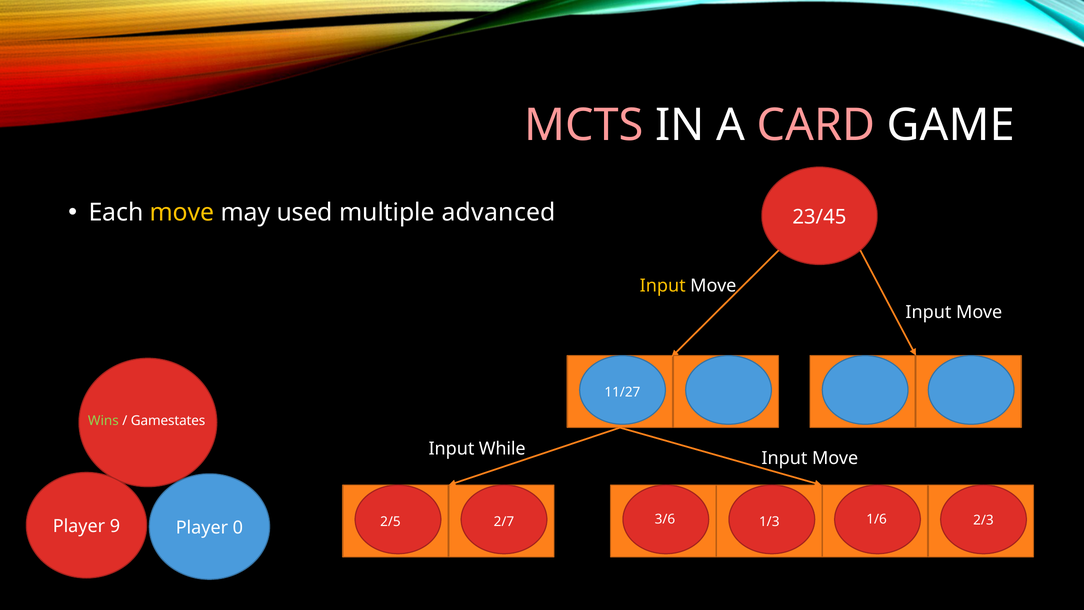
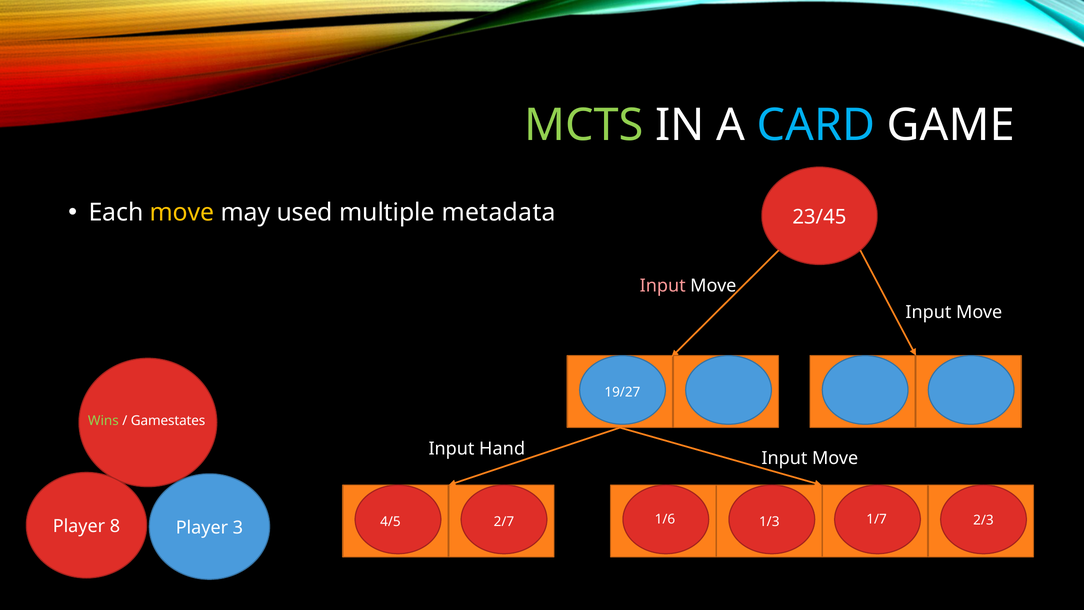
MCTS colour: pink -> light green (584, 125)
CARD colour: pink -> light blue (816, 125)
advanced: advanced -> metadata (499, 212)
Input colour: yellow -> pink (663, 286)
11/27: 11/27 -> 19/27 (622, 392)
While: While -> Hand (502, 449)
2/5: 2/5 -> 4/5 (390, 522)
3/6: 3/6 -> 1/6 (665, 519)
1/6: 1/6 -> 1/7 (877, 519)
9: 9 -> 8 (115, 526)
0: 0 -> 3 (238, 528)
